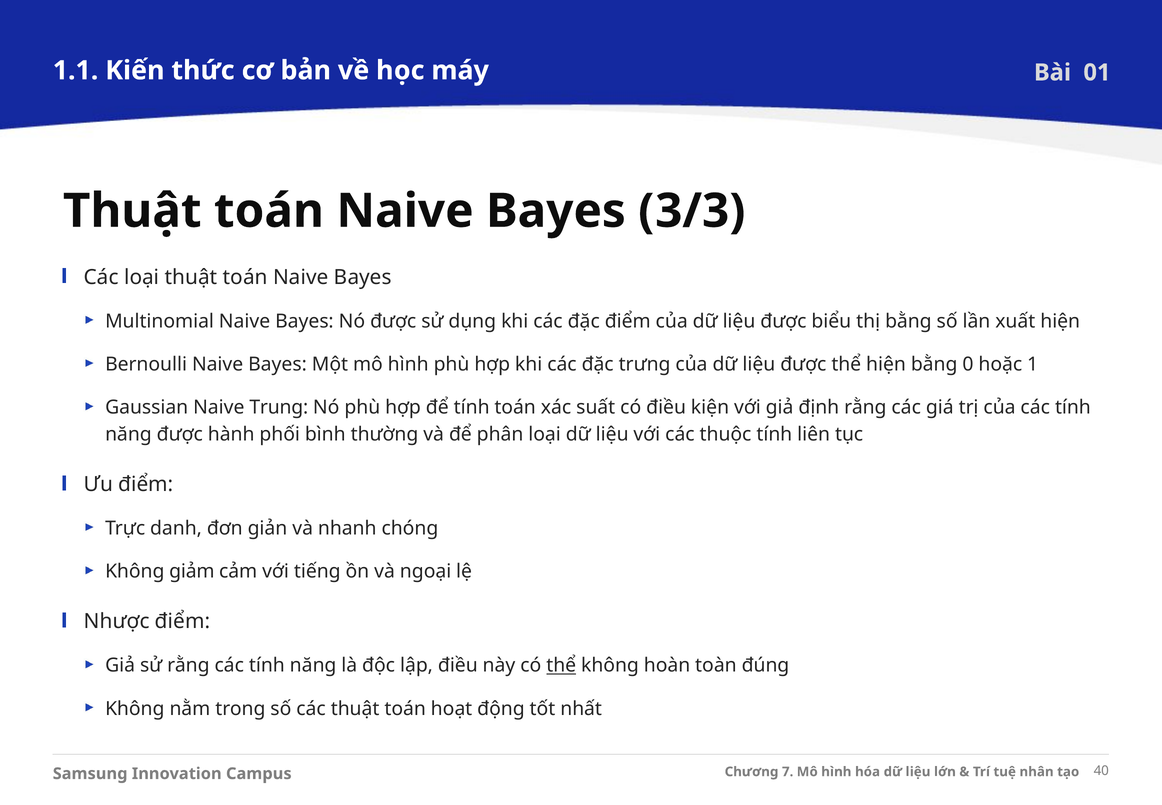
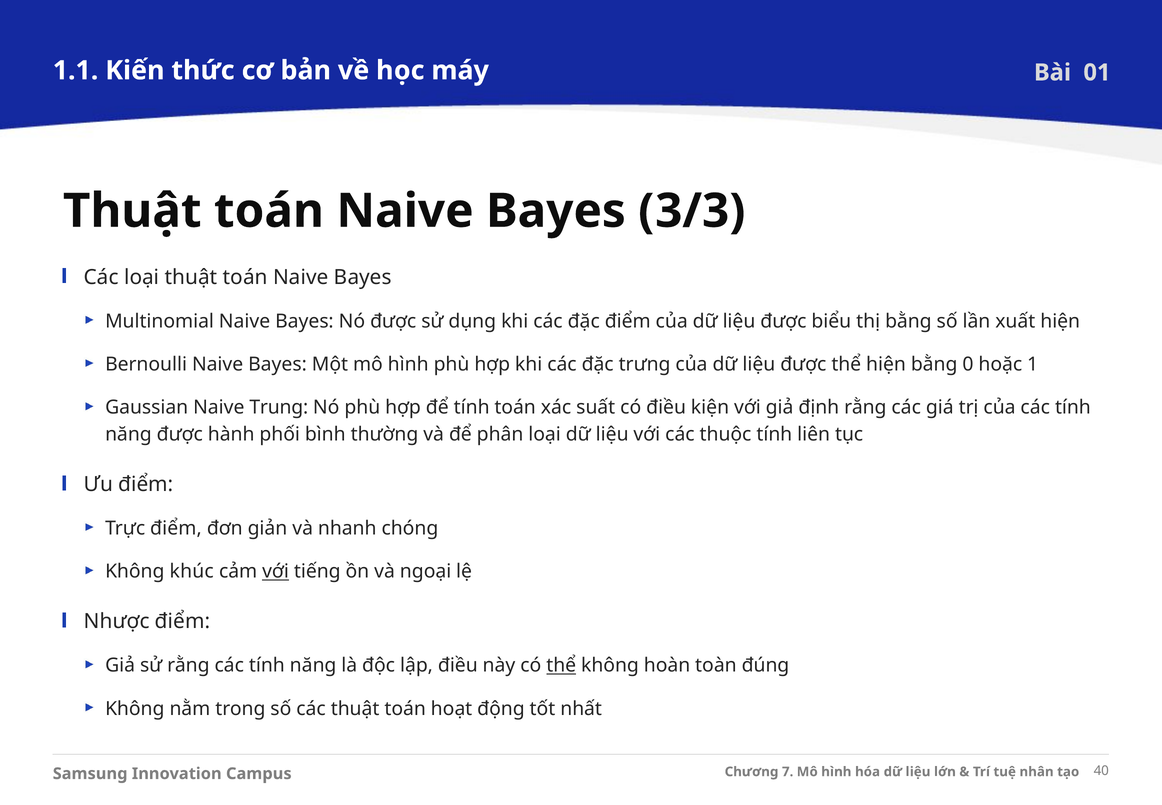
Trực danh: danh -> điểm (176, 528)
giảm: giảm -> khúc (192, 571)
với underline: none -> present (276, 571)
